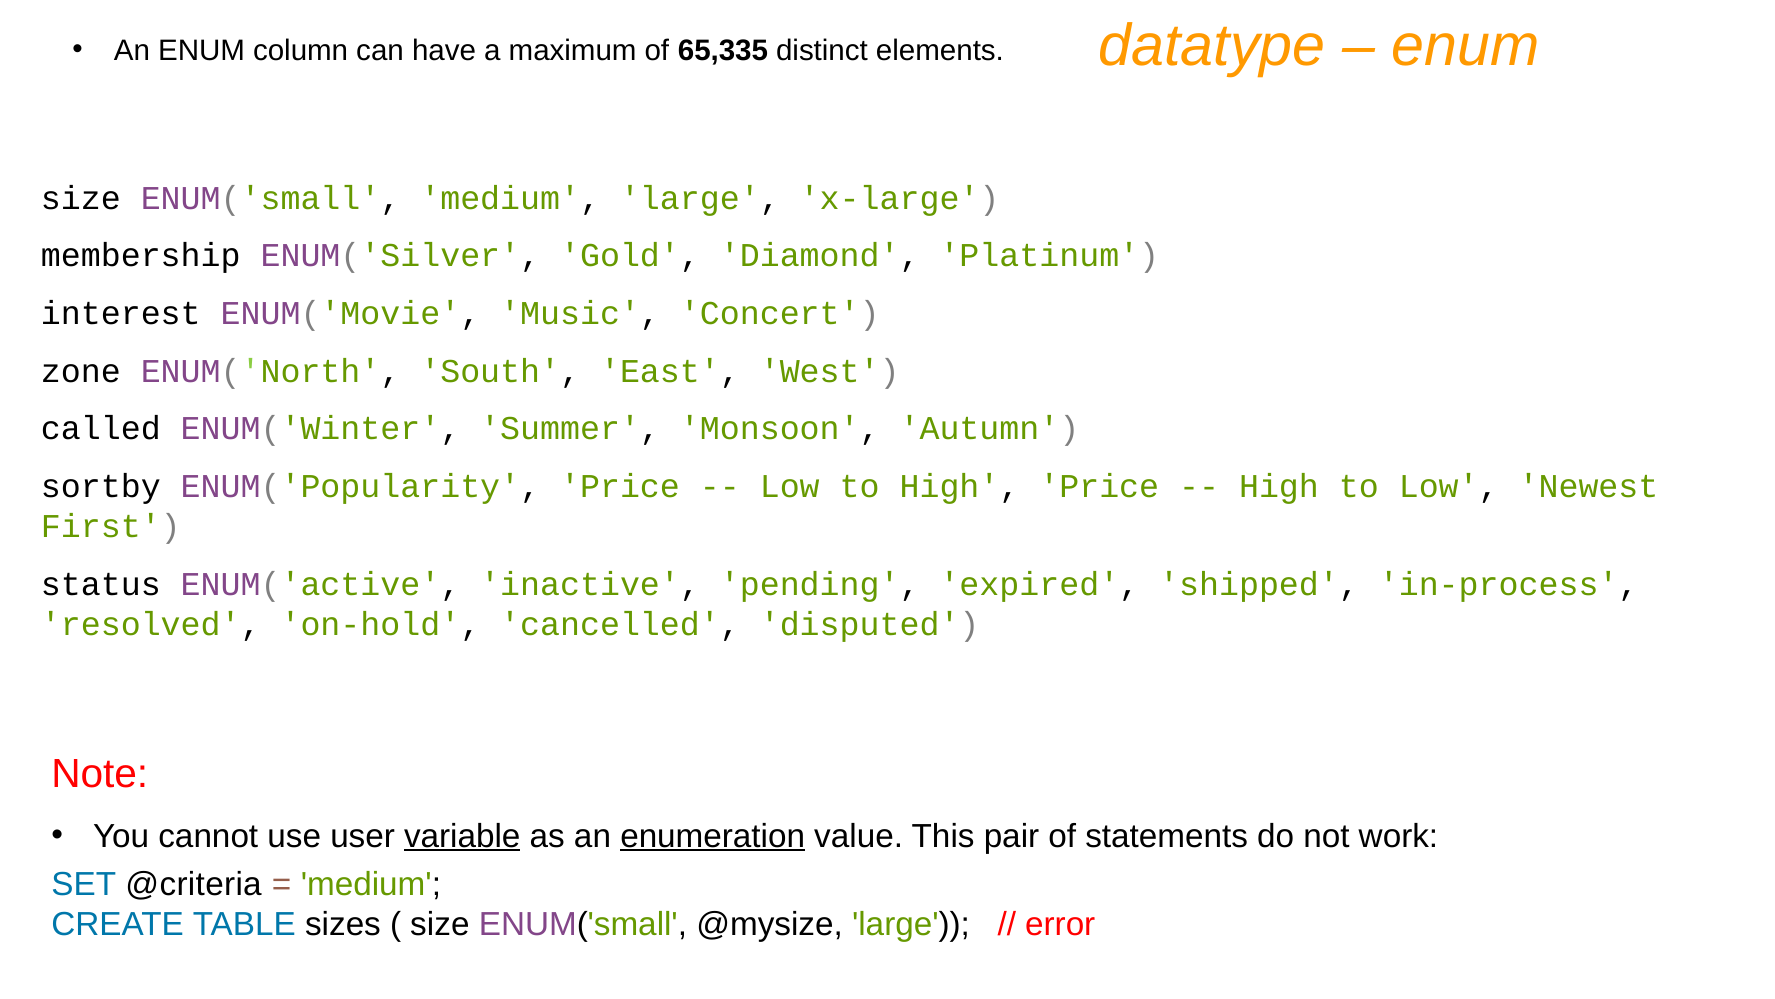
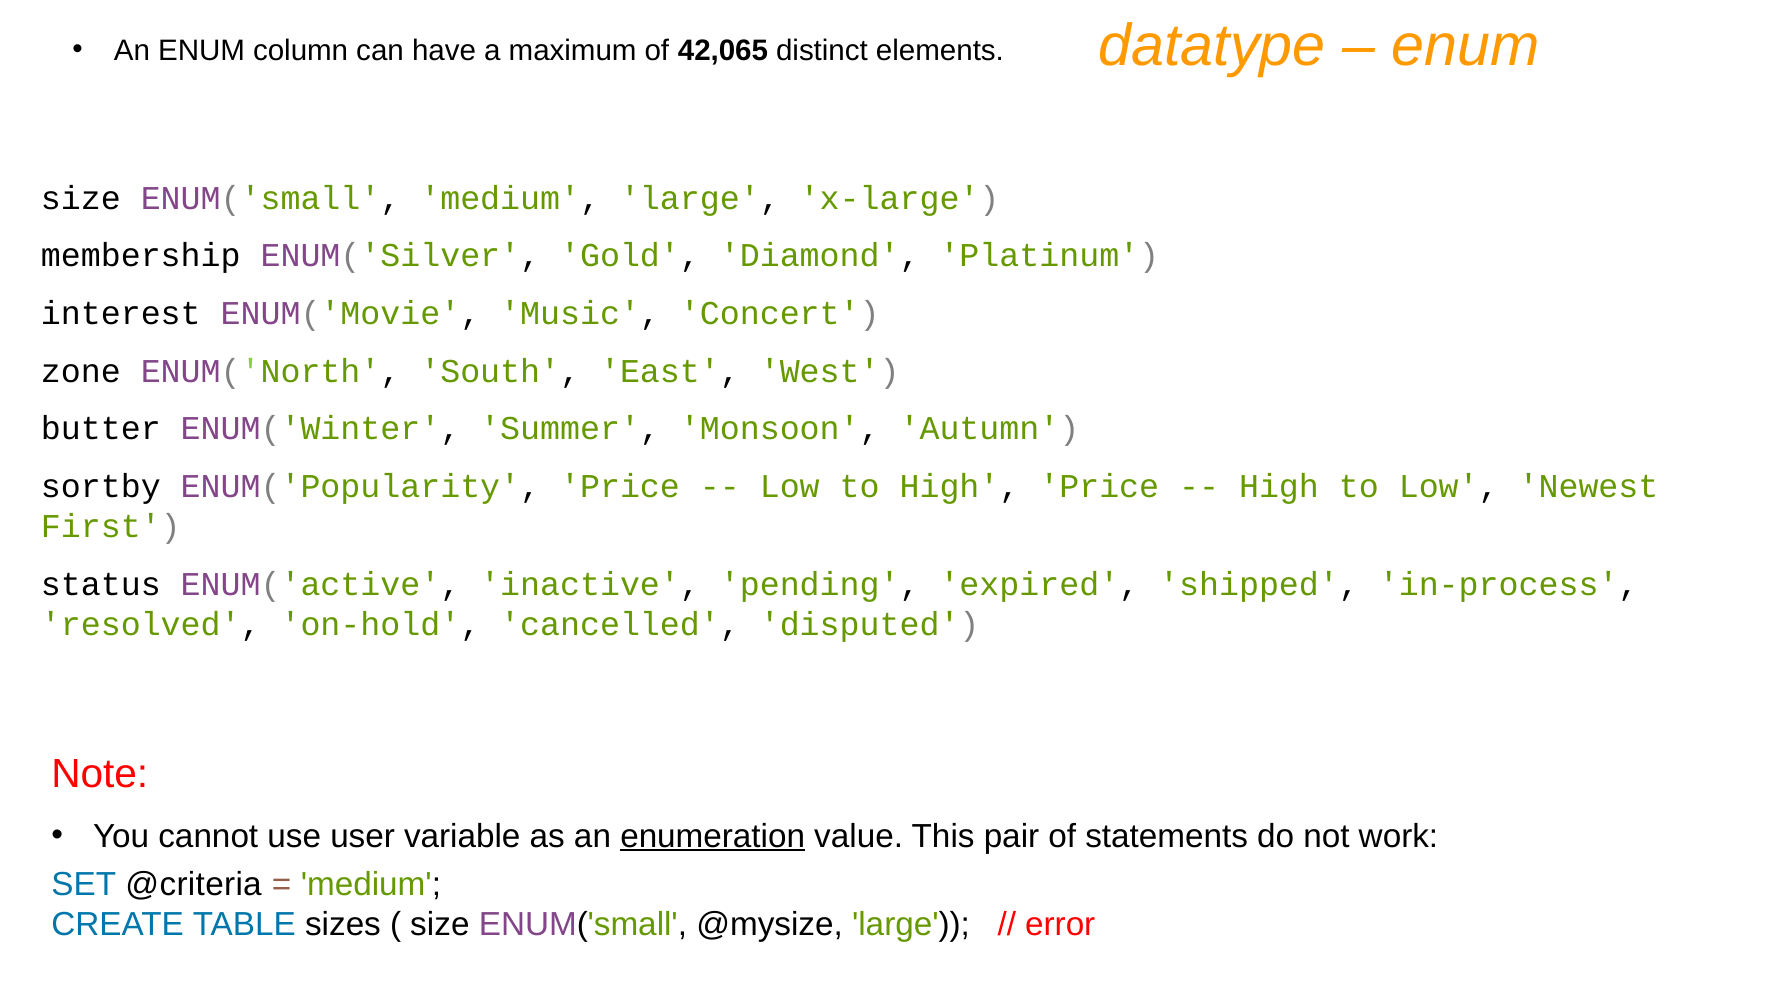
65,335: 65,335 -> 42,065 (723, 51)
called: called -> butter (101, 429)
variable underline: present -> none (462, 836)
